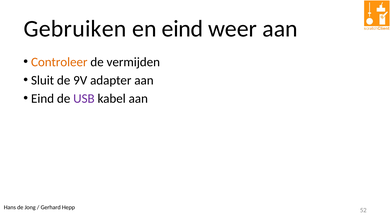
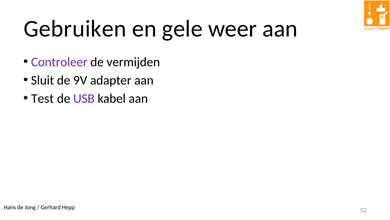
en eind: eind -> gele (182, 29)
Controleer colour: orange -> purple (59, 62)
Eind: Eind -> Test (42, 98)
